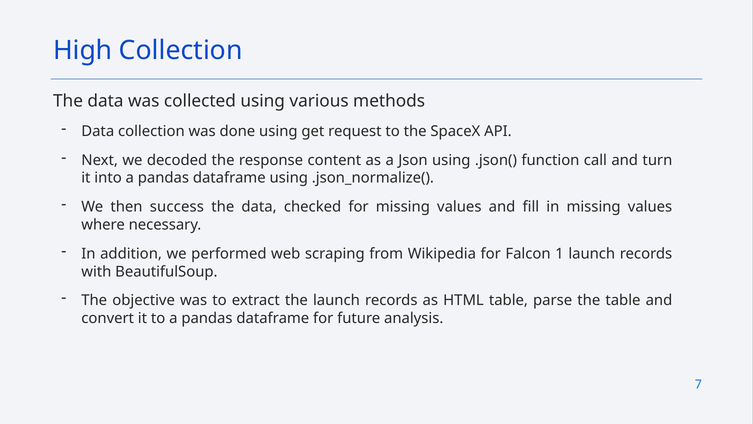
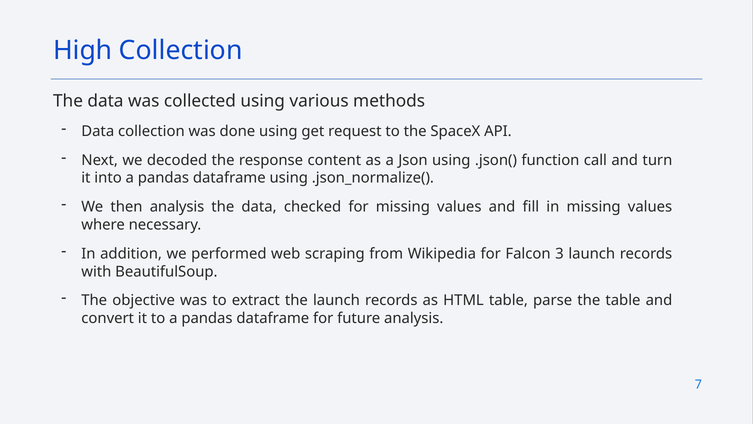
then success: success -> analysis (177, 207)
1: 1 -> 3 (559, 253)
